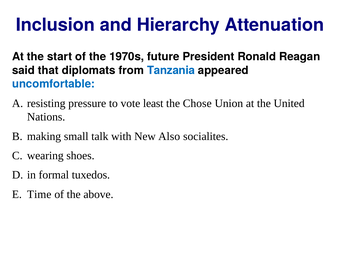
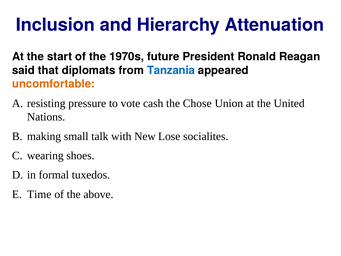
uncomfortable colour: blue -> orange (53, 84)
least: least -> cash (153, 103)
Also: Also -> Lose (169, 136)
